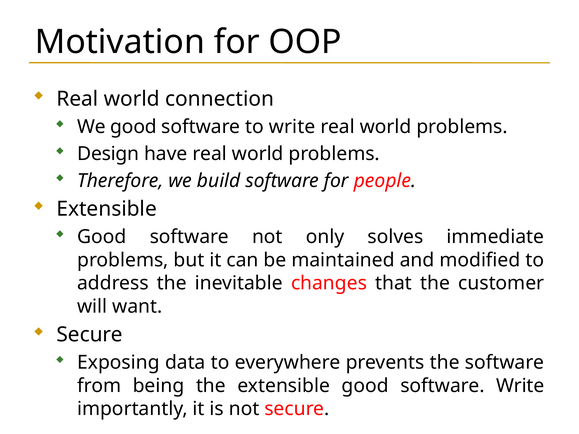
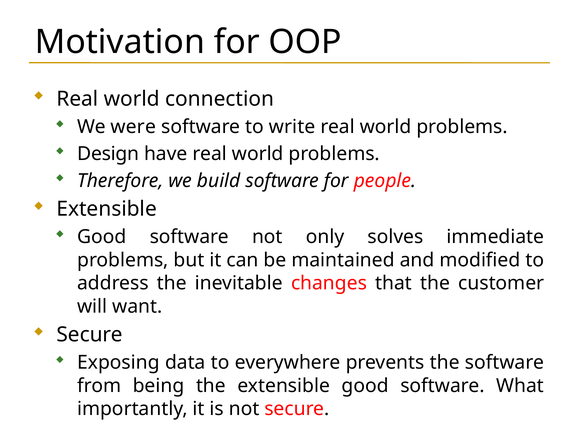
We good: good -> were (133, 127)
software Write: Write -> What (520, 386)
